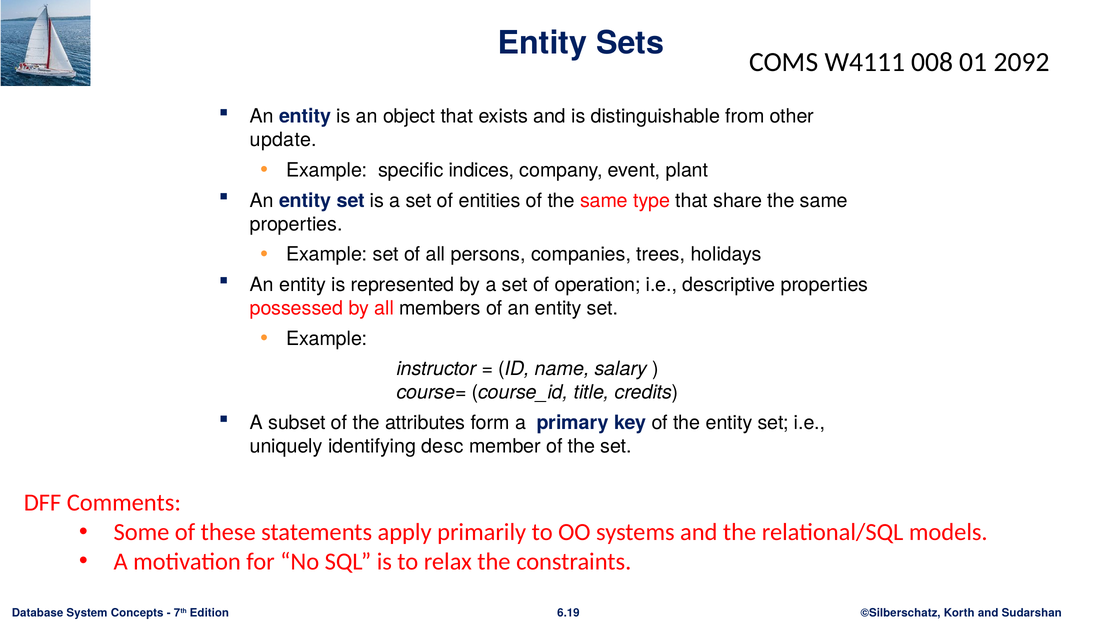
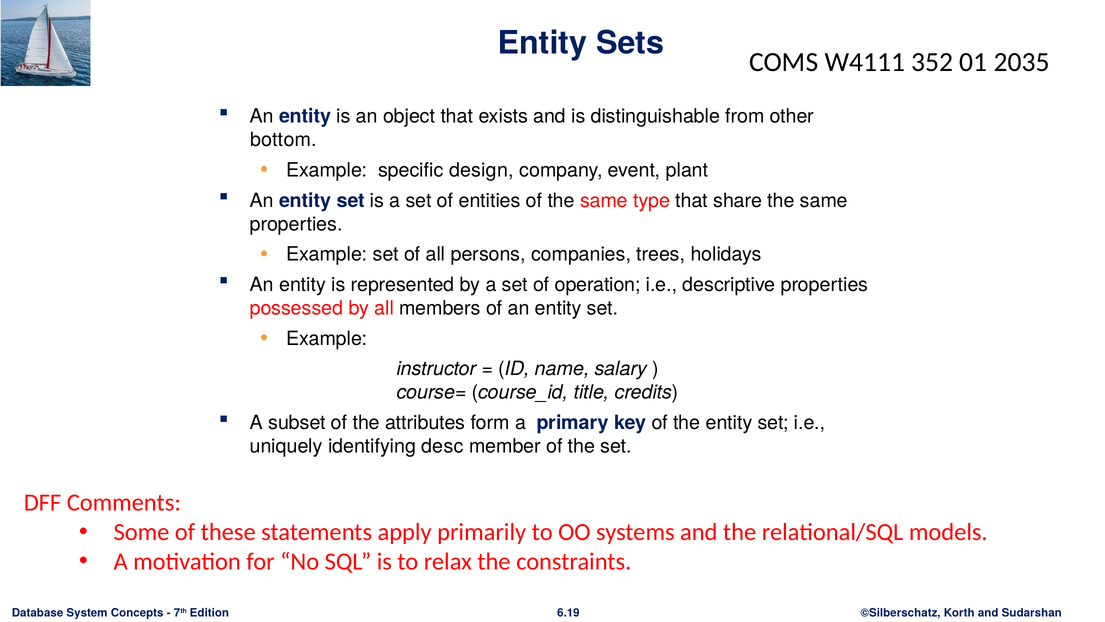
008: 008 -> 352 (932, 62)
2092: 2092 -> 2035 (1022, 62)
update: update -> bottom (283, 140)
indices: indices -> design (481, 170)
